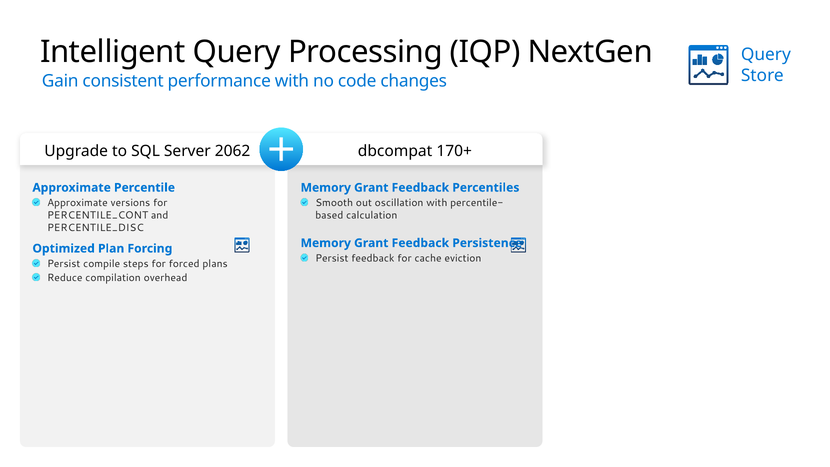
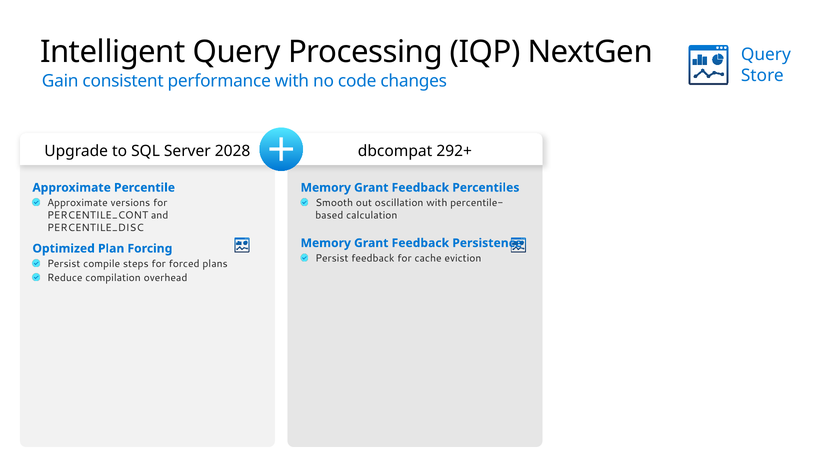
2062: 2062 -> 2028 (233, 151)
170+: 170+ -> 292+ (454, 151)
